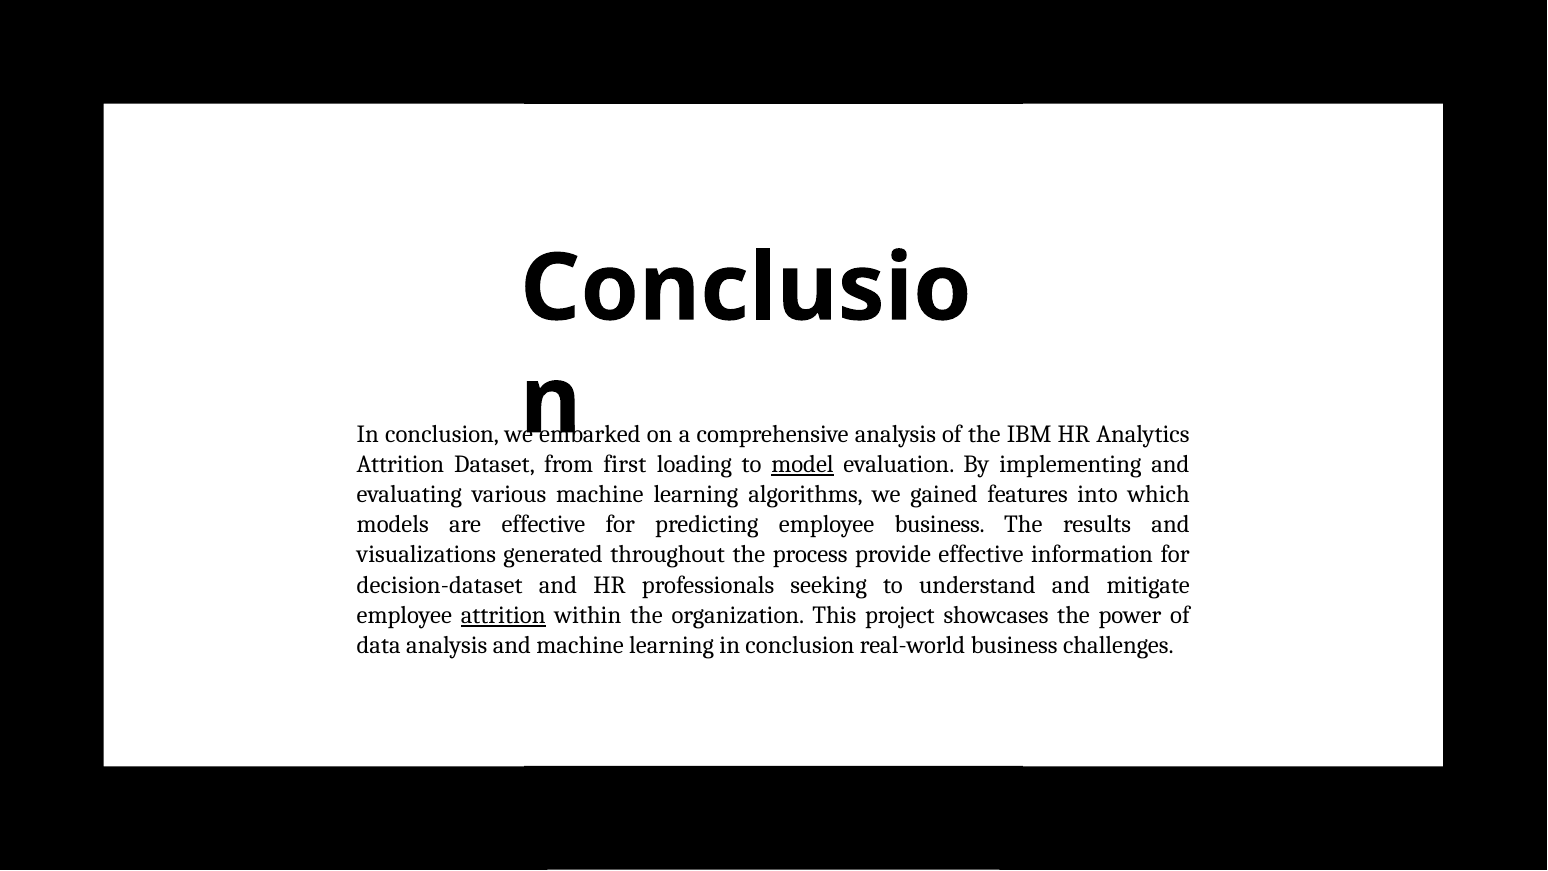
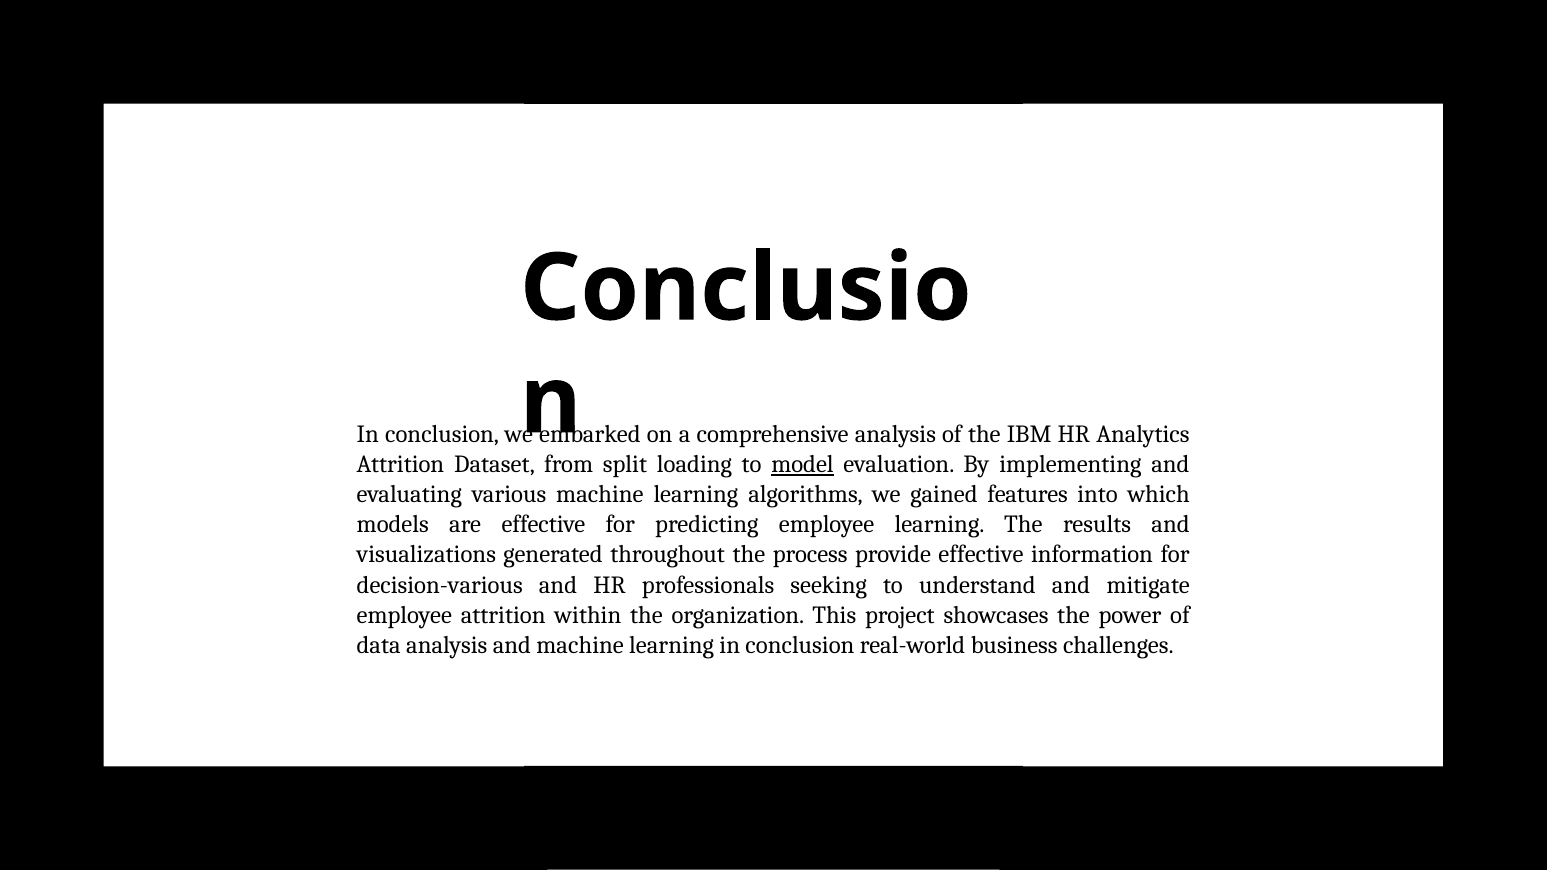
first: first -> split (625, 464)
employee business: business -> learning (940, 525)
decision-dataset: decision-dataset -> decision-various (440, 585)
attrition underline: present -> none (503, 615)
